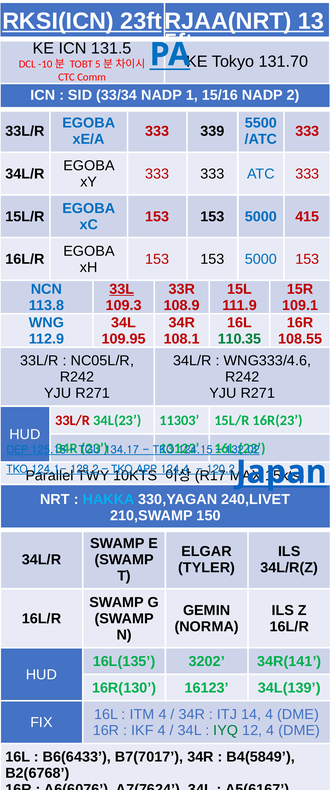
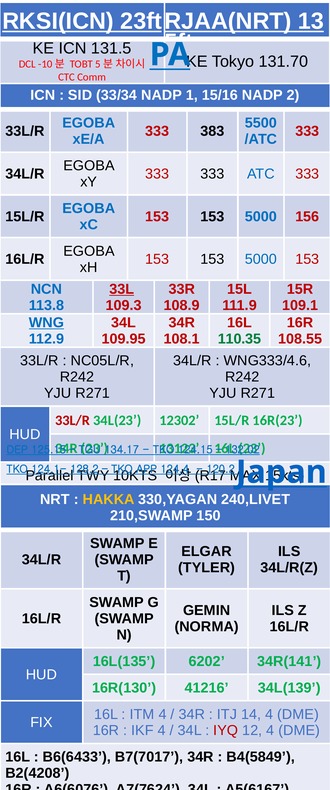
339: 339 -> 383 (212, 131)
415: 415 -> 156 (307, 216)
WNG underline: none -> present (46, 322)
11303: 11303 -> 12302 (179, 420)
HAKKA colour: light blue -> yellow (109, 499)
3202: 3202 -> 6202 (207, 661)
16123: 16123 -> 41216 (207, 687)
IYQ colour: green -> red (226, 730)
B2(6768: B2(6768 -> B2(4208 (37, 773)
